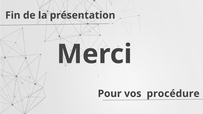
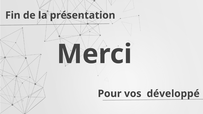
procédure: procédure -> développé (173, 94)
